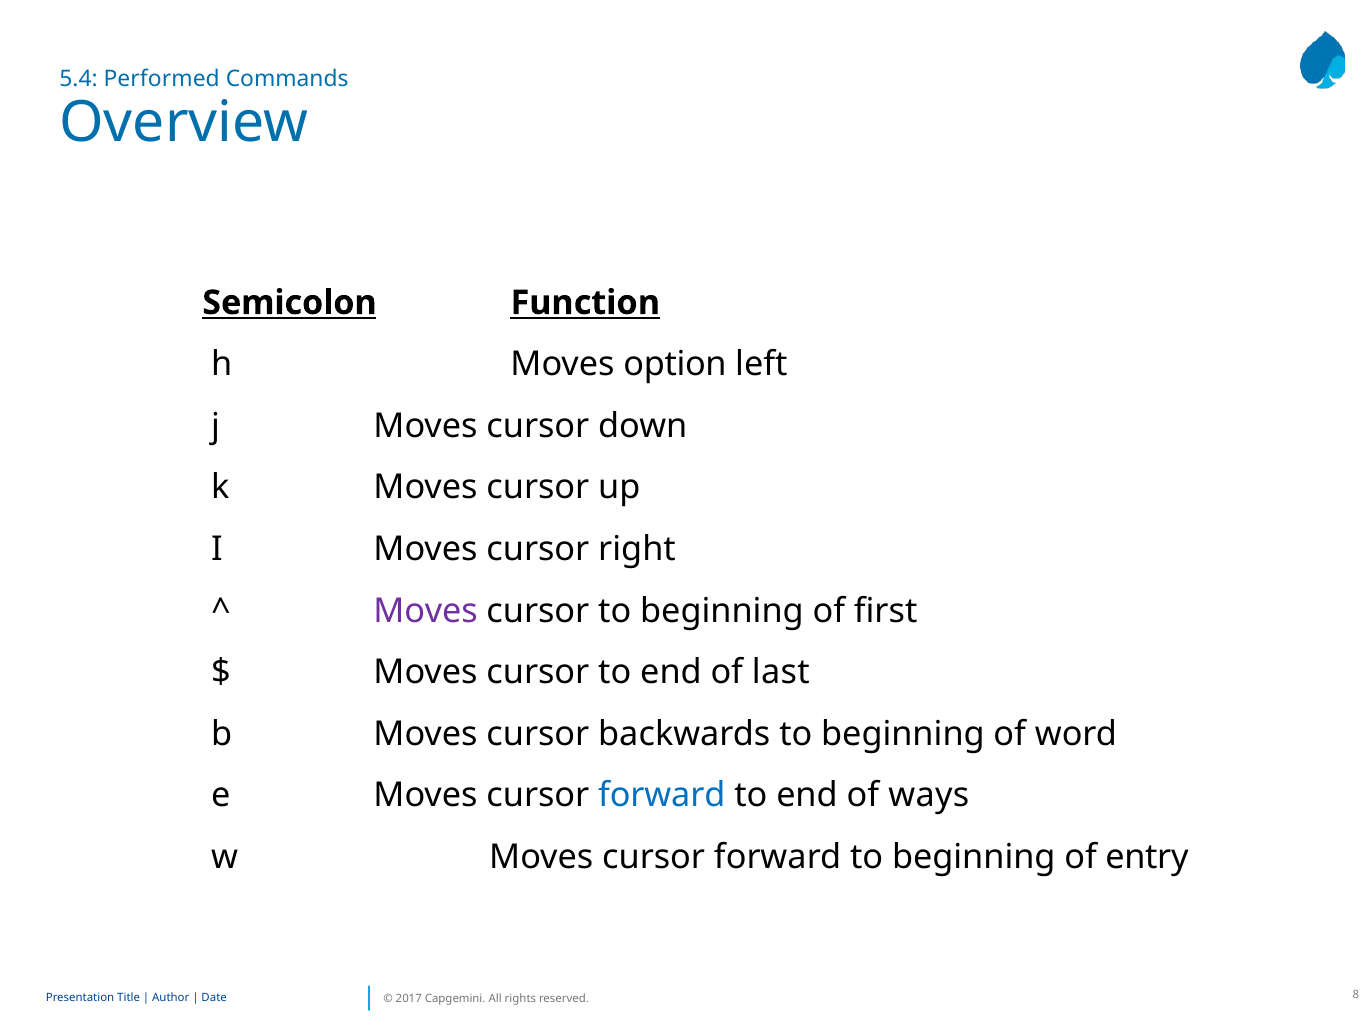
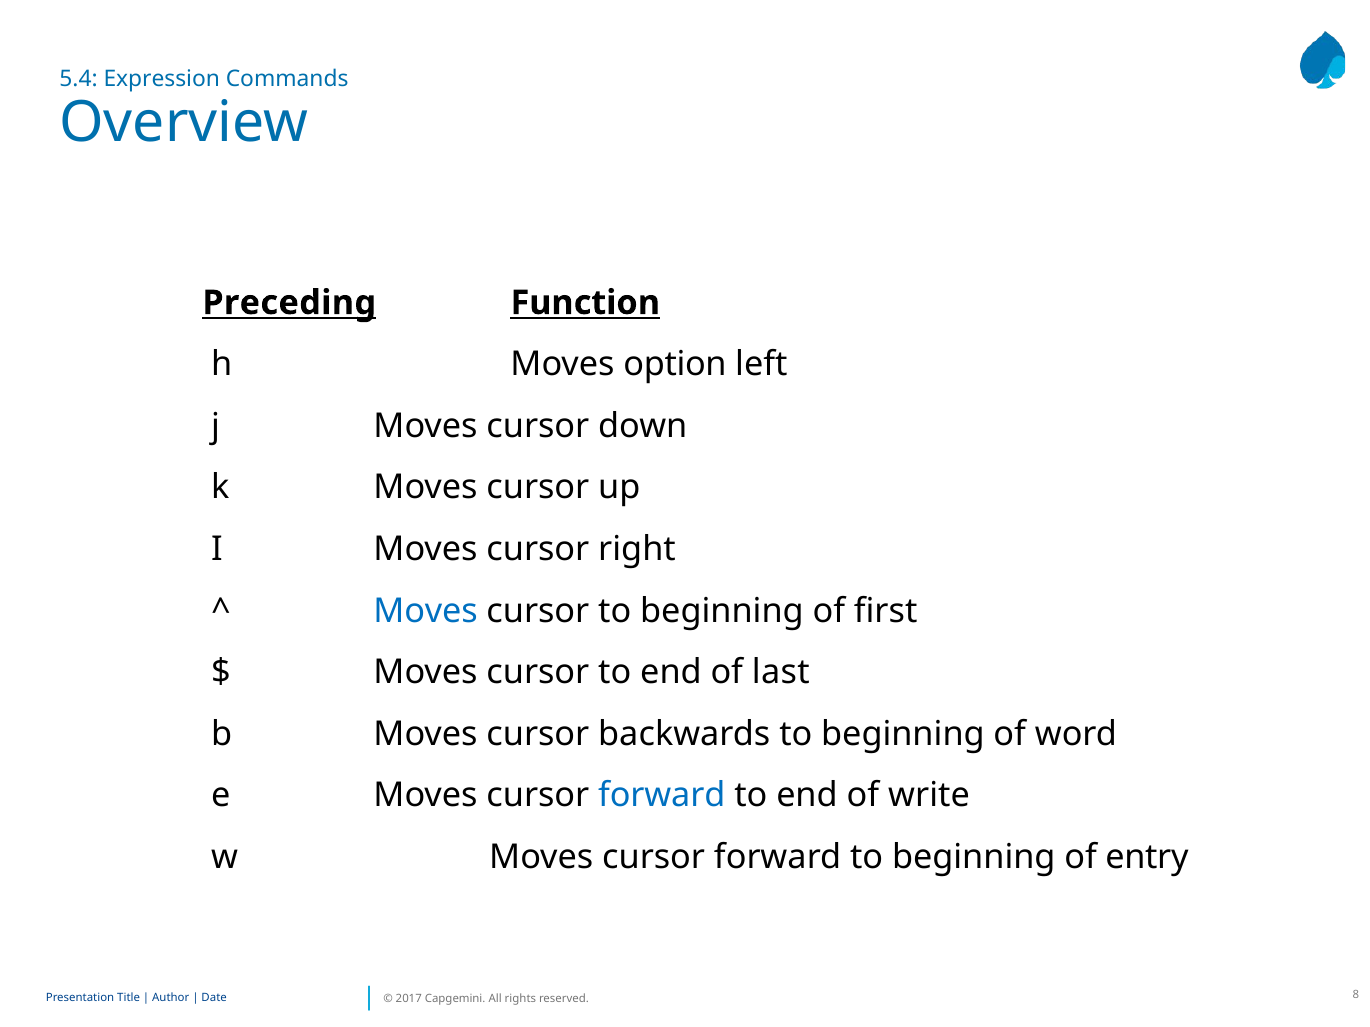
Performed: Performed -> Expression (162, 79)
Semicolon: Semicolon -> Preceding (289, 303)
Moves colour: purple -> blue (426, 611)
ways: ways -> write (929, 796)
